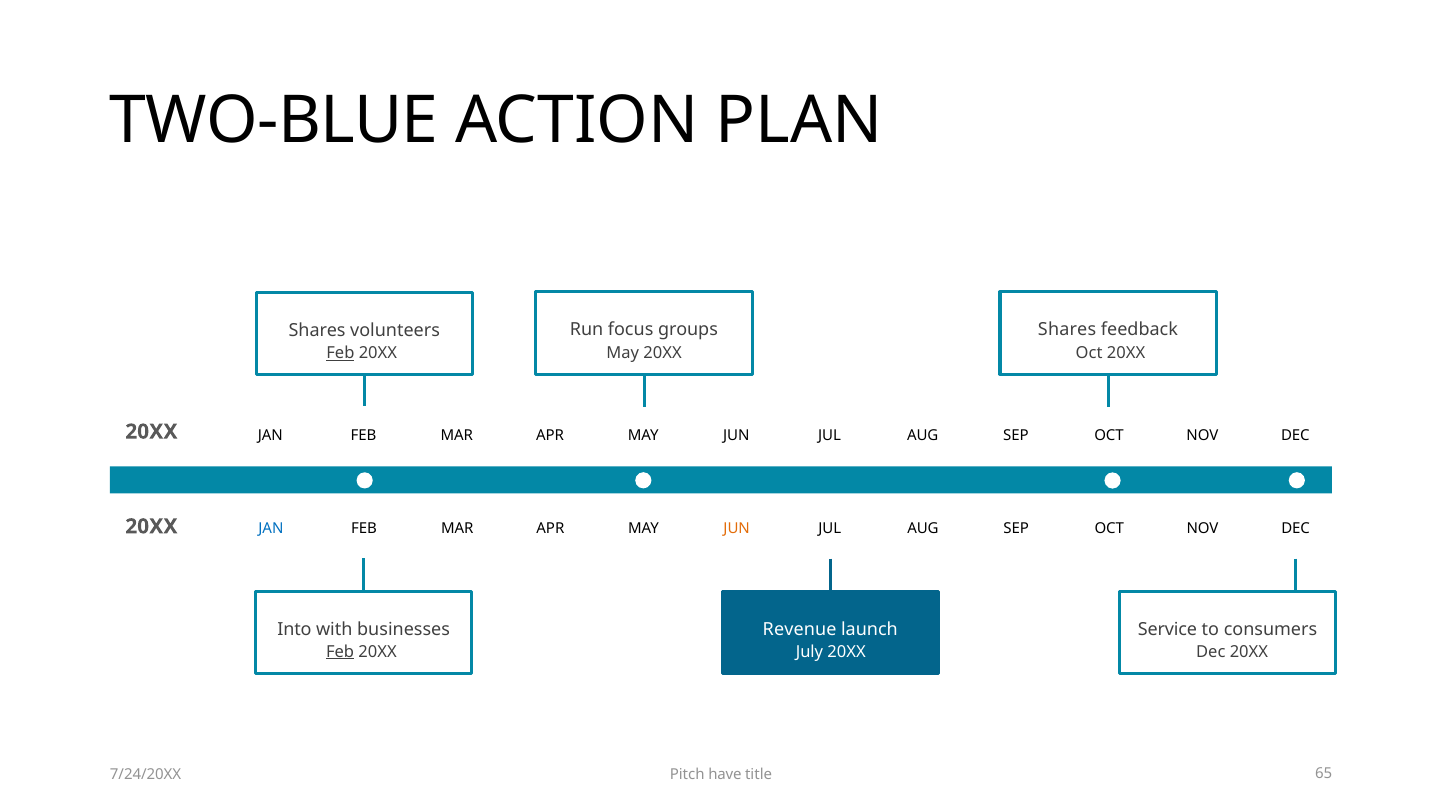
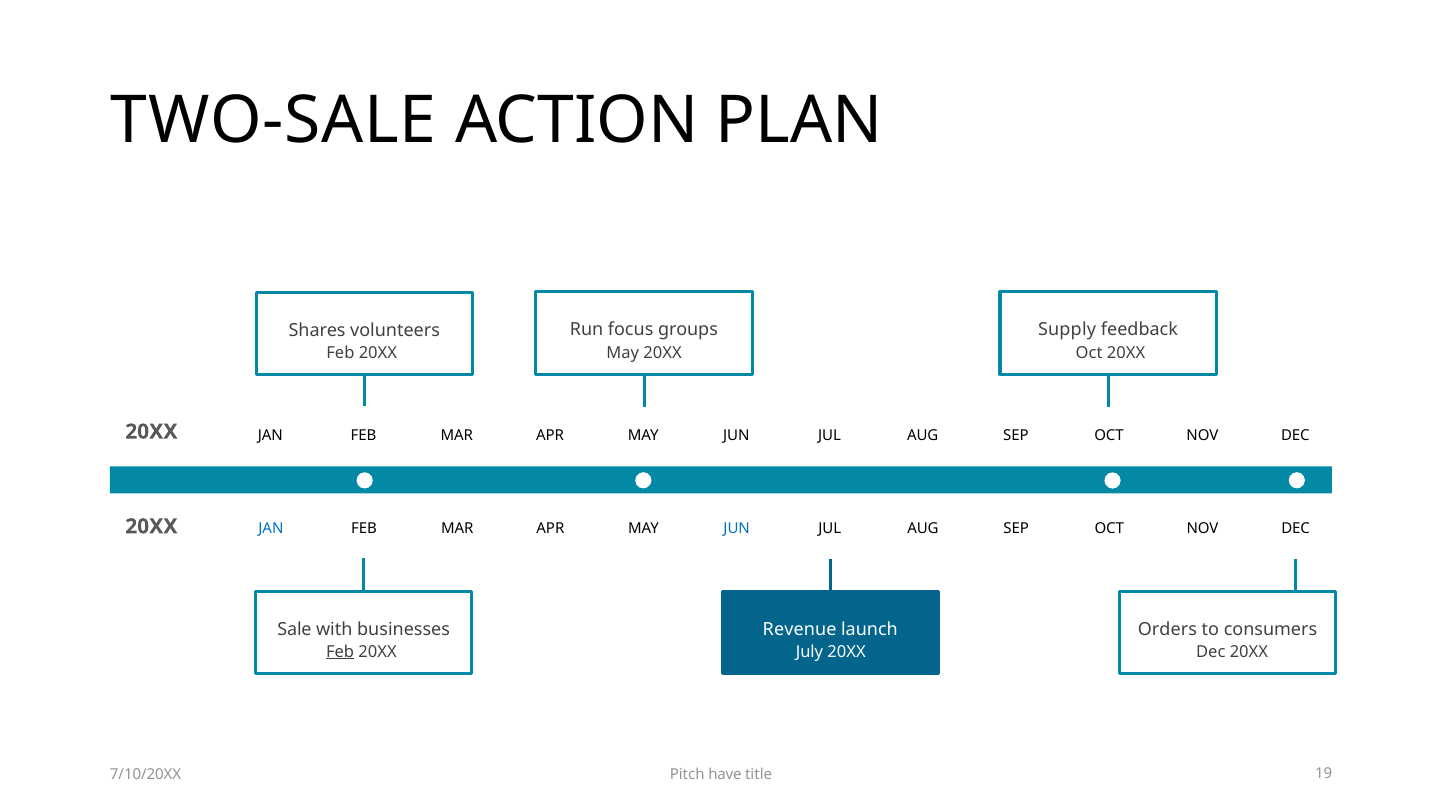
TWO-BLUE: TWO-BLUE -> TWO-SALE (274, 121)
Shares: Shares -> Supply (1067, 330)
Feb underline: present -> none (340, 353)
JUN colour: orange -> blue (737, 529)
Service: Service -> Orders (1167, 629)
Into: Into -> Sale (295, 630)
7/24/20XX: 7/24/20XX -> 7/10/20XX (146, 774)
65: 65 -> 19 (1324, 773)
